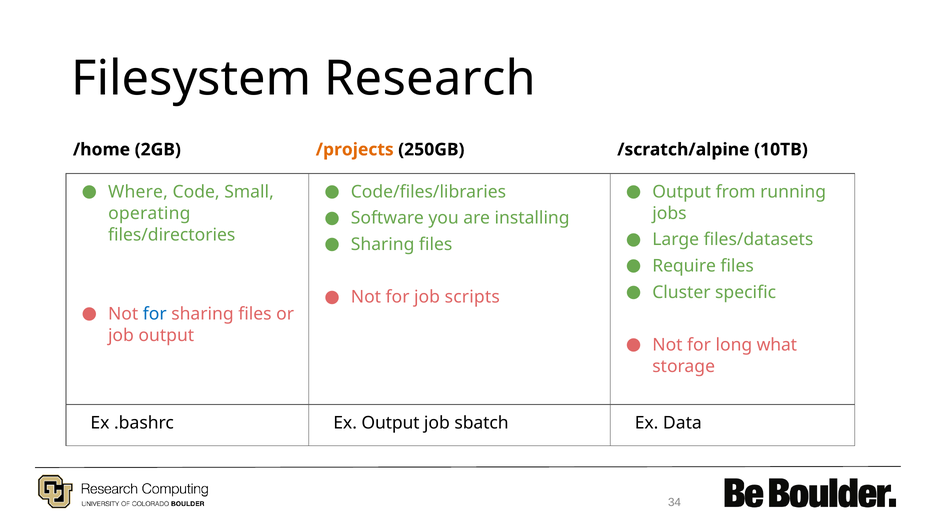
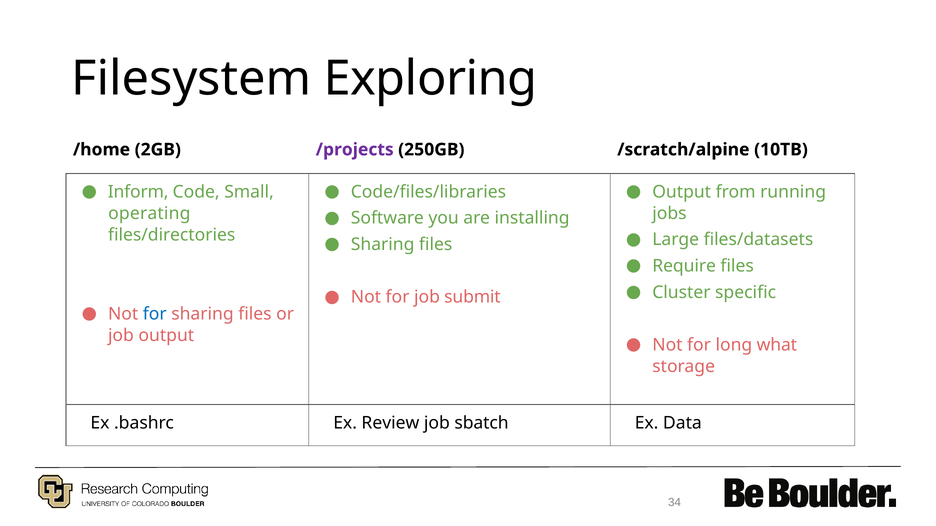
Research: Research -> Exploring (430, 79)
/projects colour: orange -> purple (355, 150)
Where: Where -> Inform (138, 192)
scripts: scripts -> submit (472, 297)
Ex Output: Output -> Review (390, 423)
